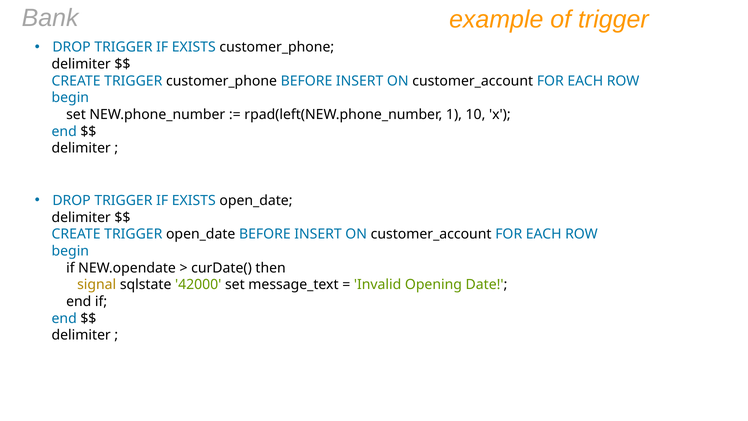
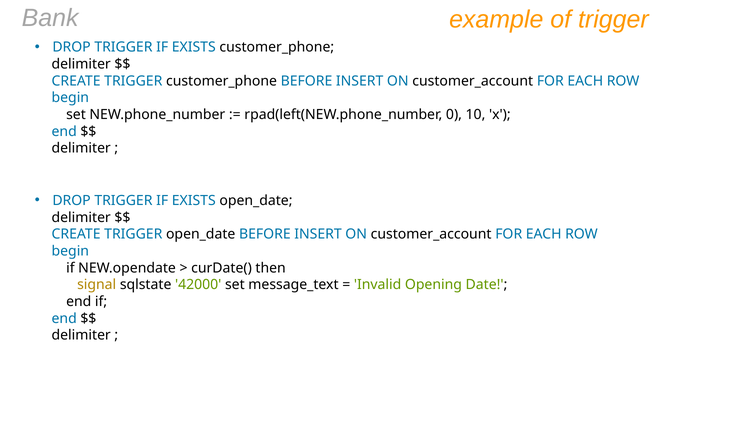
1: 1 -> 0 (454, 115)
